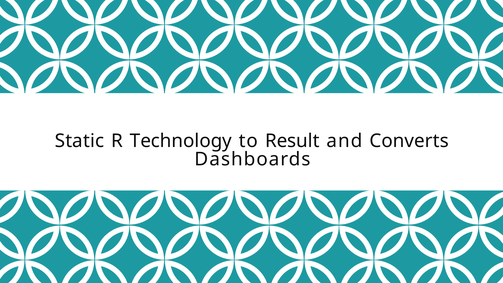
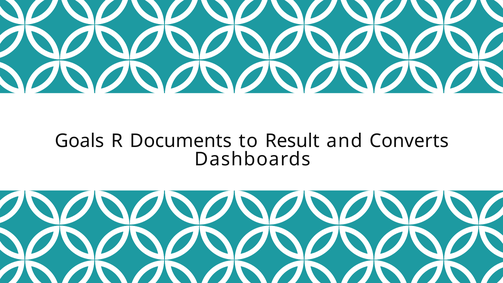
Static: Static -> Goals (80, 141)
Technology: Technology -> Documents (181, 141)
